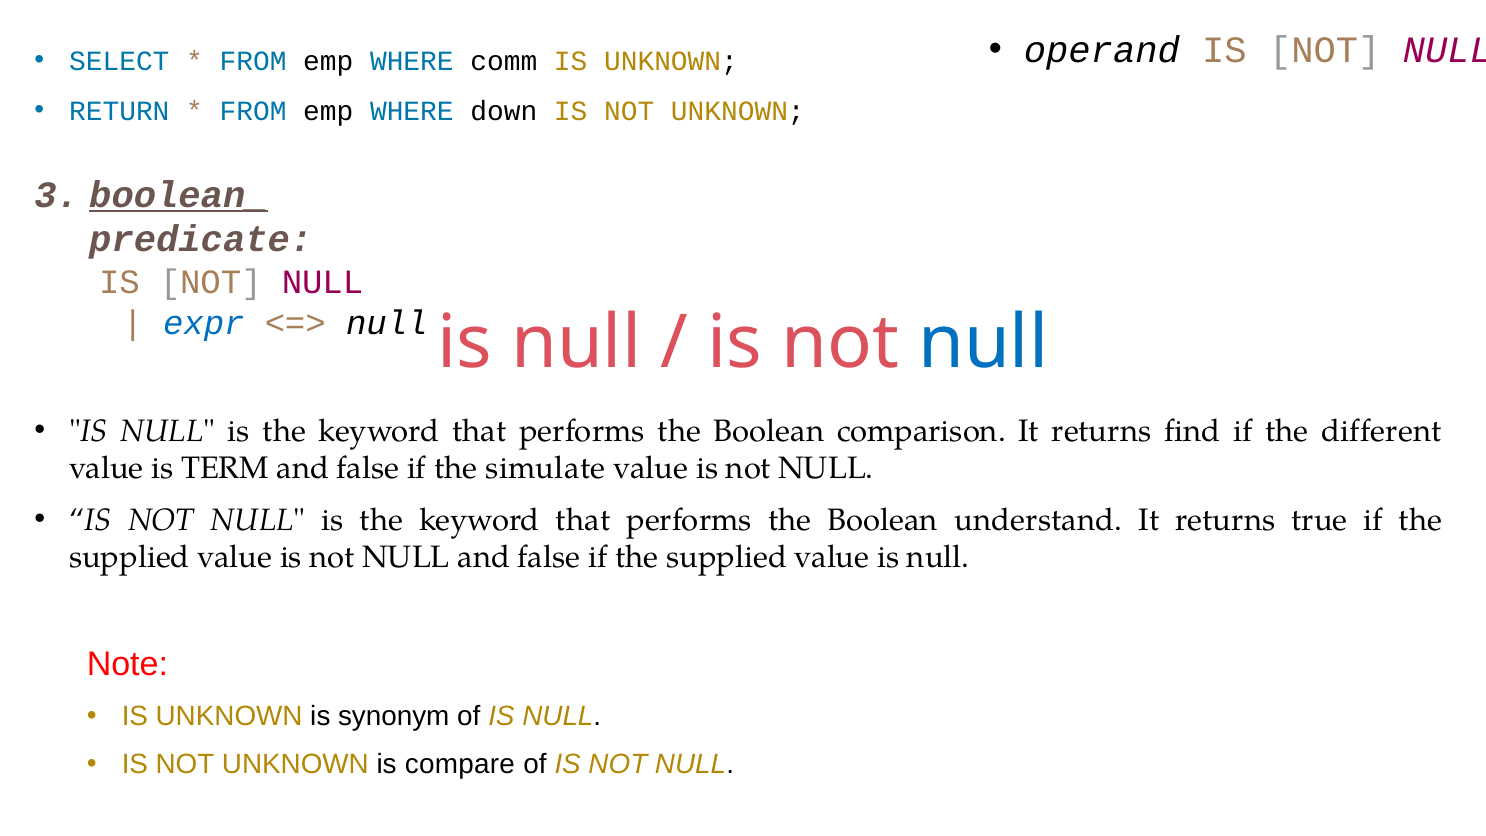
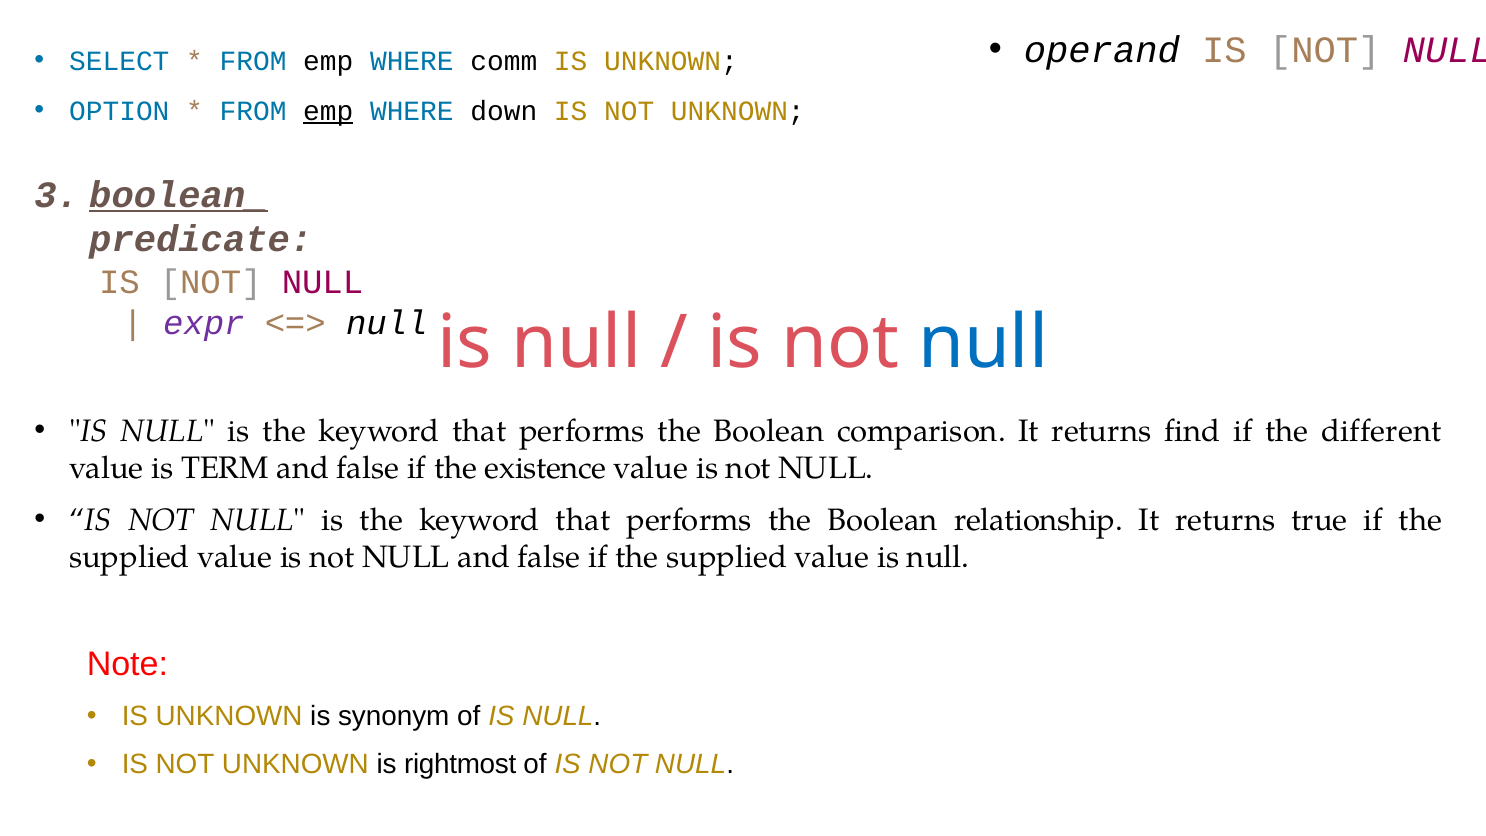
RETURN: RETURN -> OPTION (119, 111)
emp underline: none -> present (328, 111)
expr colour: blue -> purple (204, 323)
simulate: simulate -> existence (546, 468)
understand: understand -> relationship (1039, 520)
compare: compare -> rightmost (460, 764)
